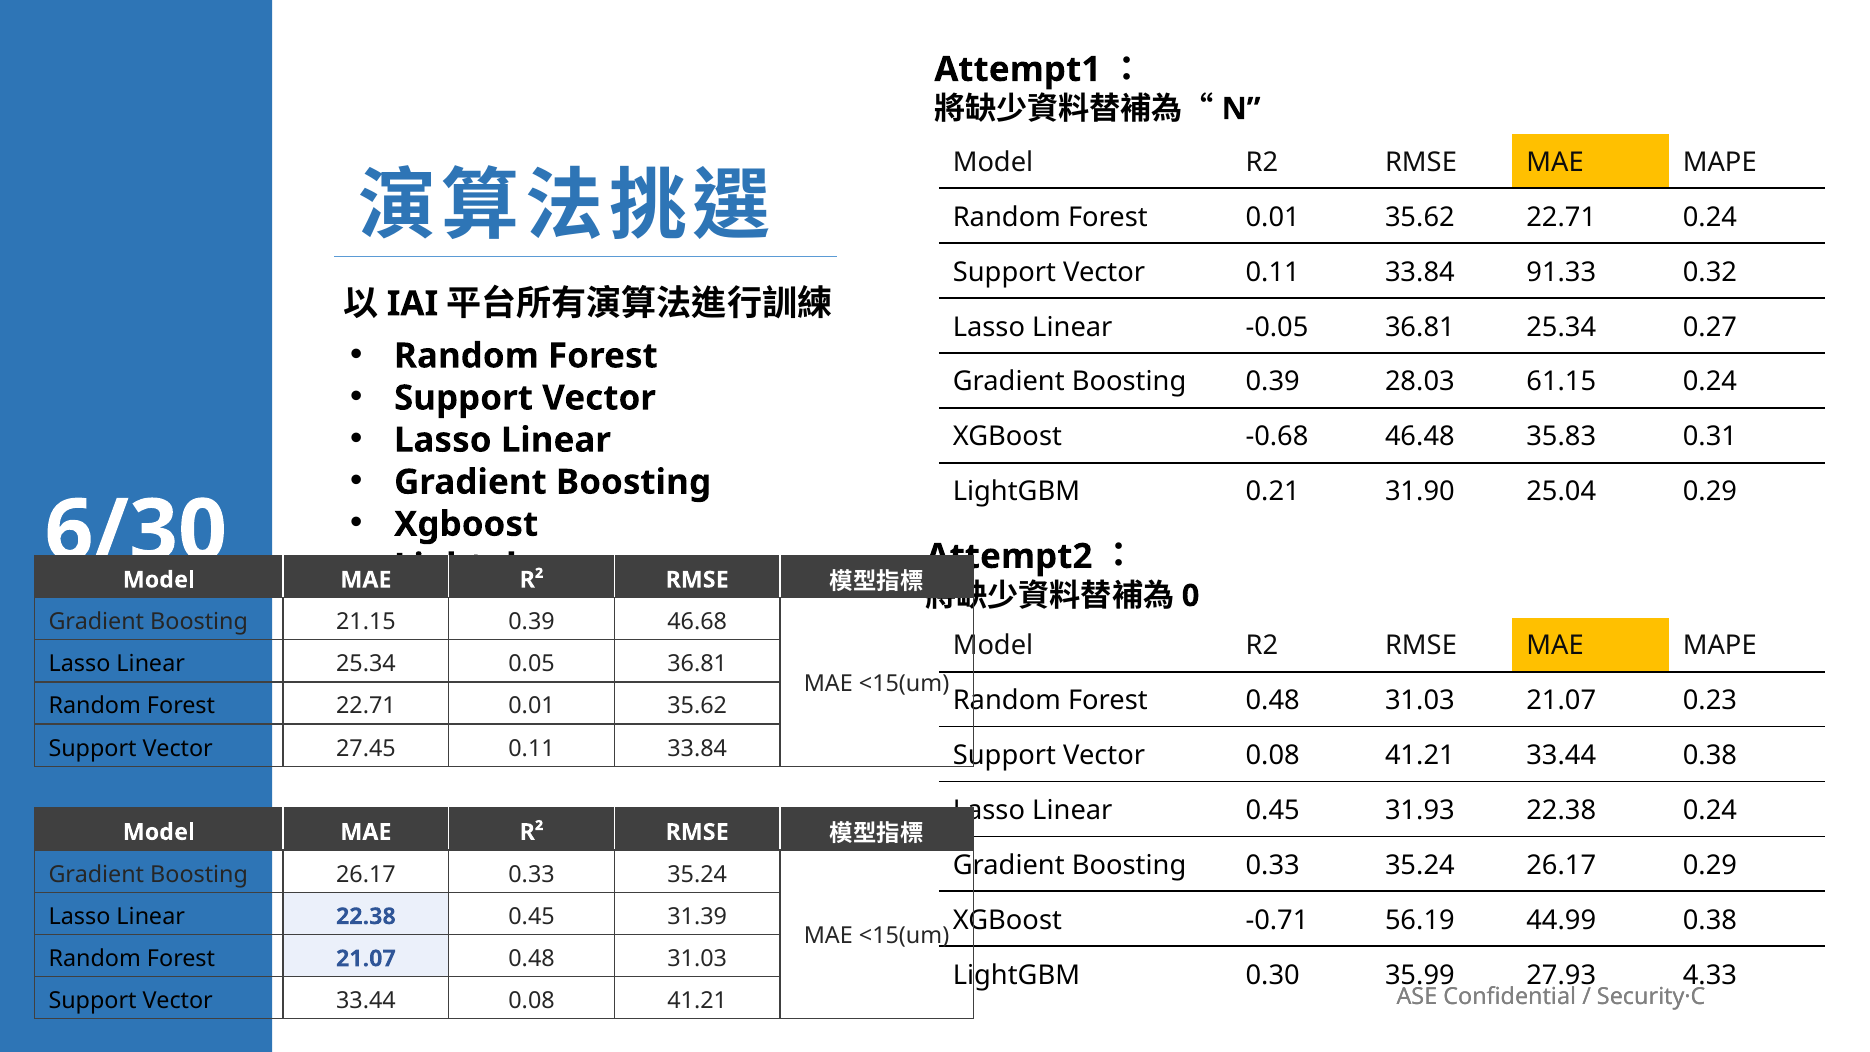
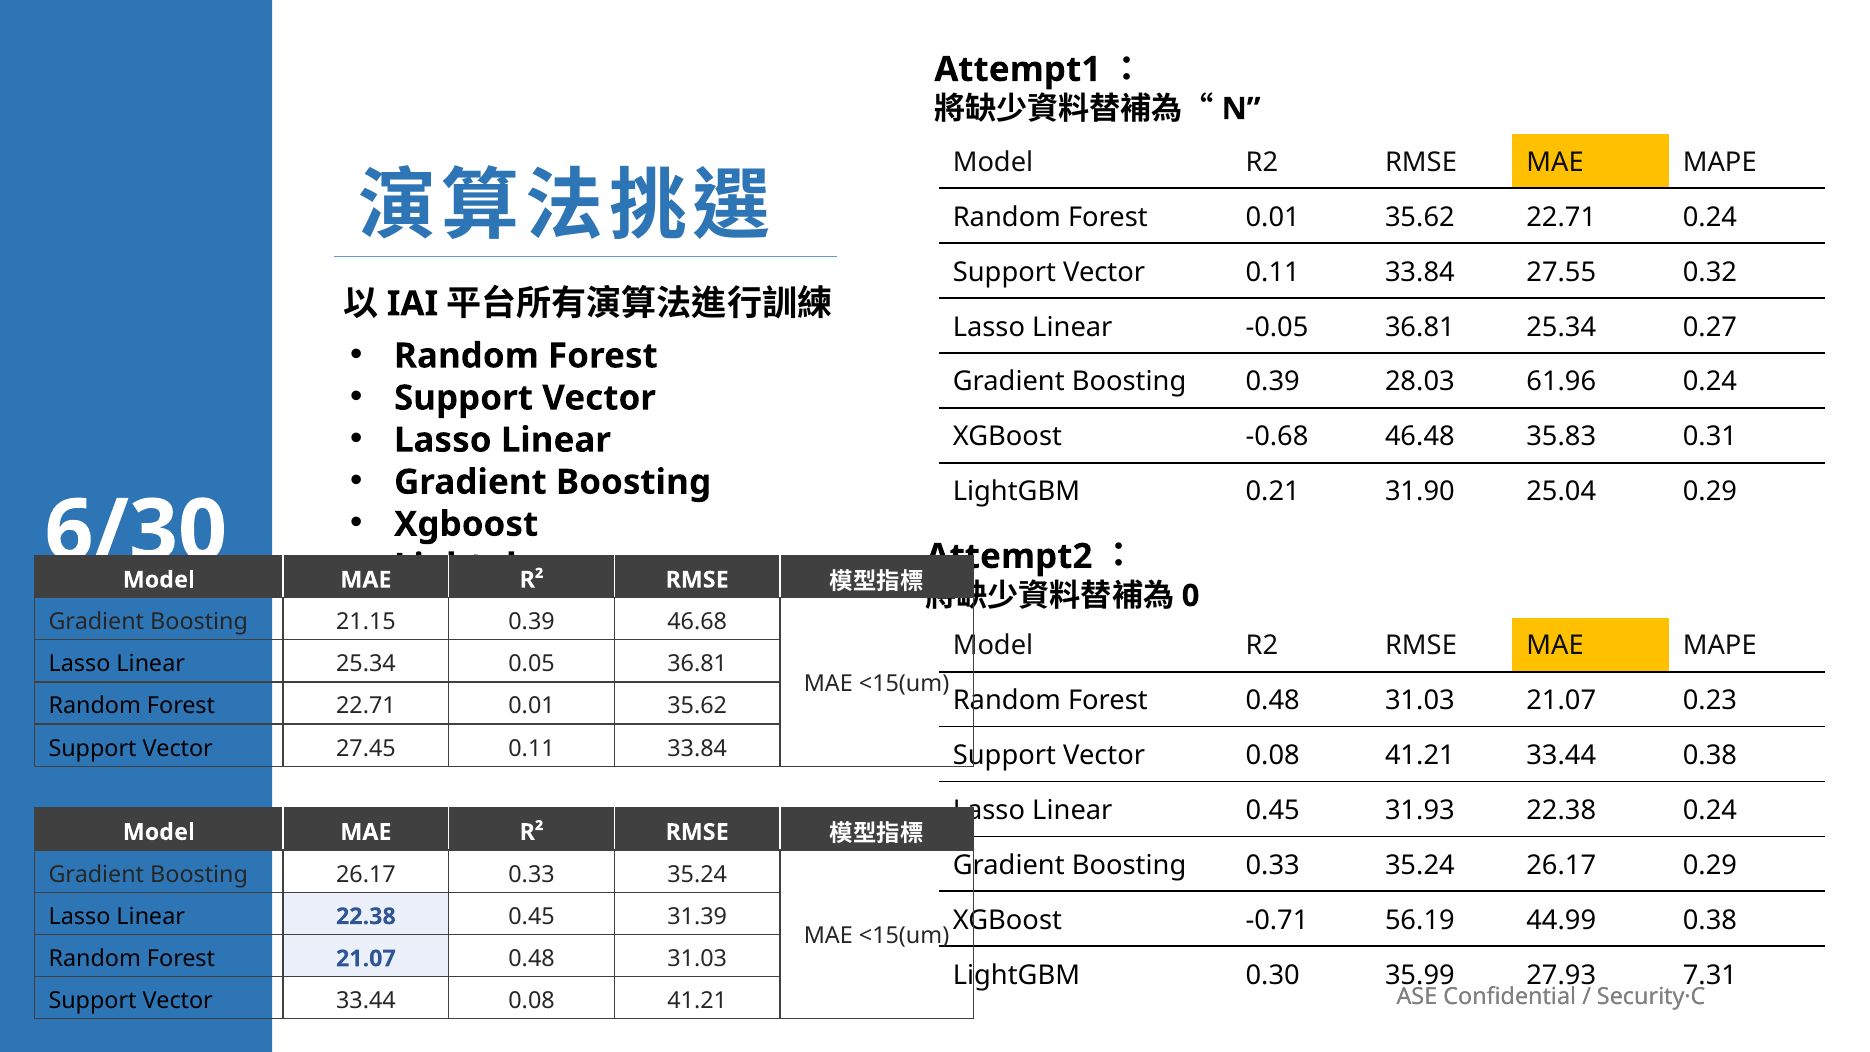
91.33: 91.33 -> 27.55 (1561, 272)
61.15: 61.15 -> 61.96 (1561, 382)
4.33: 4.33 -> 7.31 (1710, 975)
